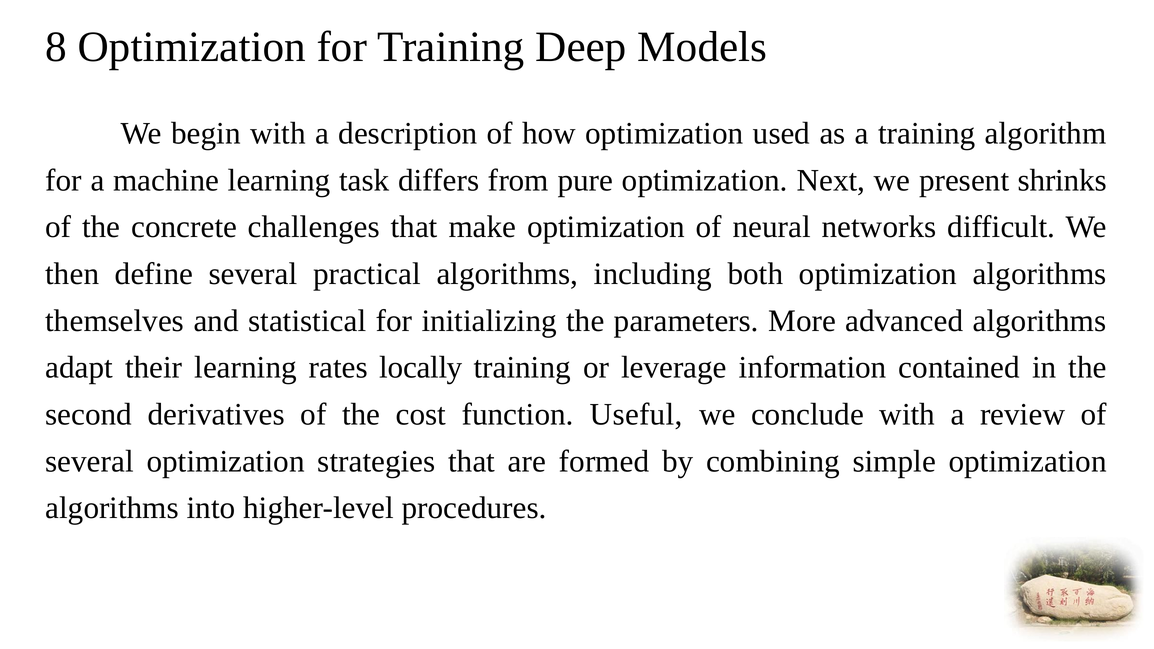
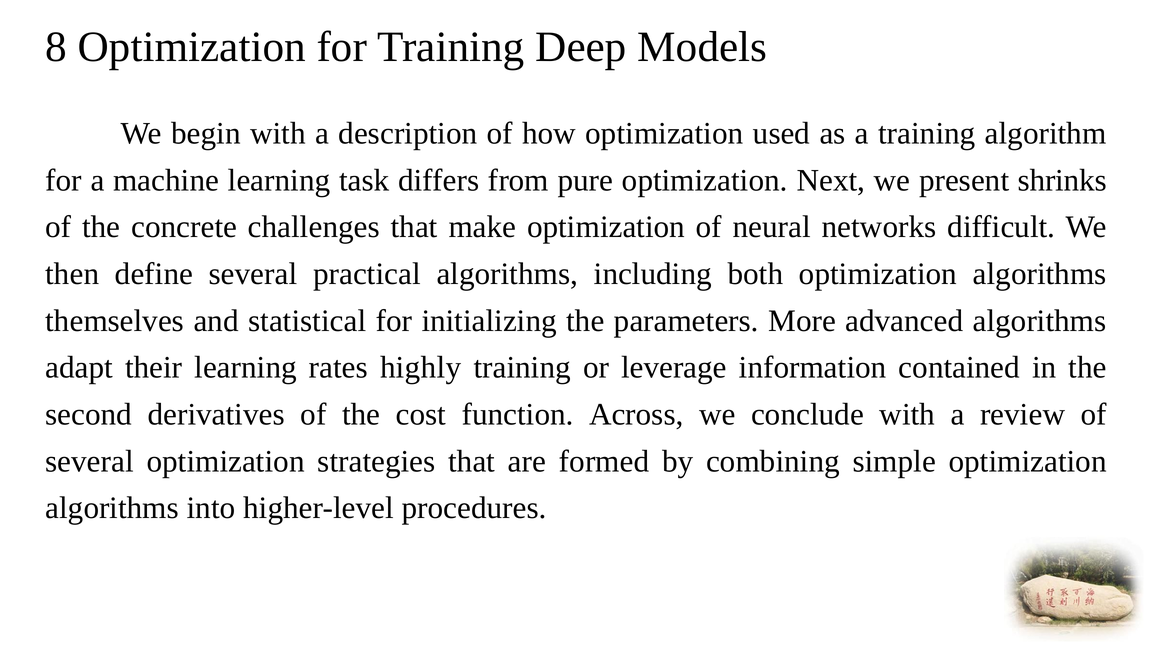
locally: locally -> highly (421, 368)
Useful: Useful -> Across (636, 414)
